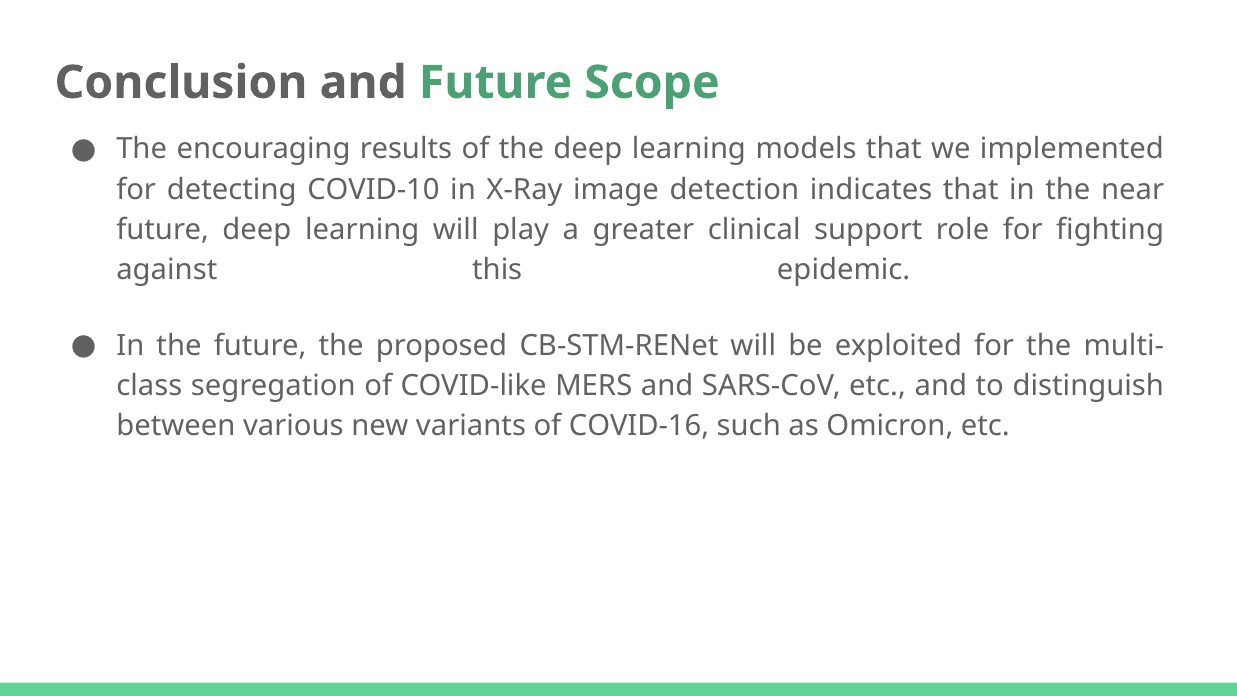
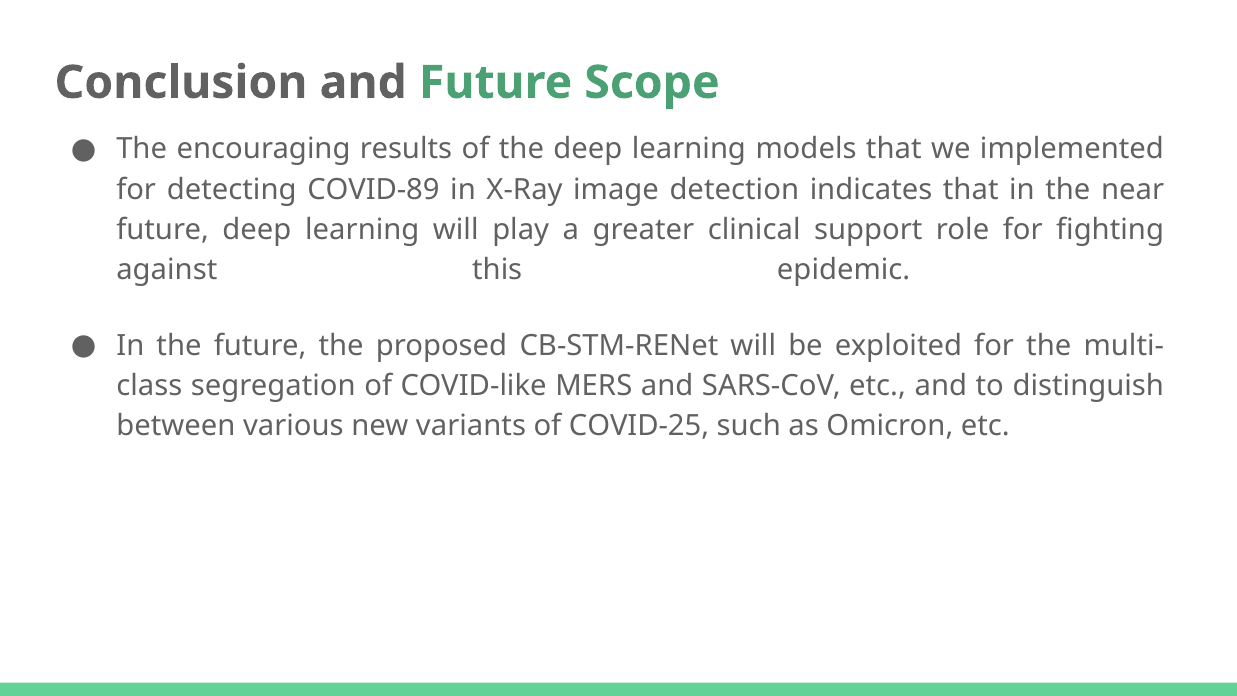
COVID-10: COVID-10 -> COVID-89 (373, 189)
COVID-16: COVID-16 -> COVID-25 (639, 426)
